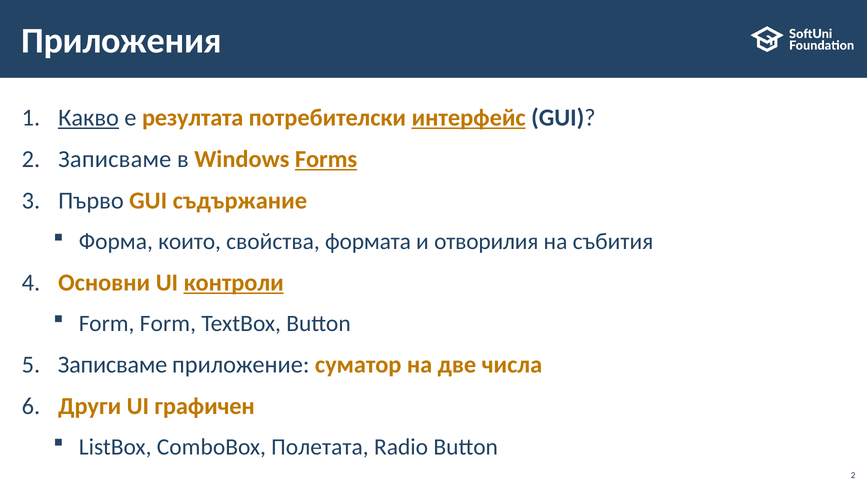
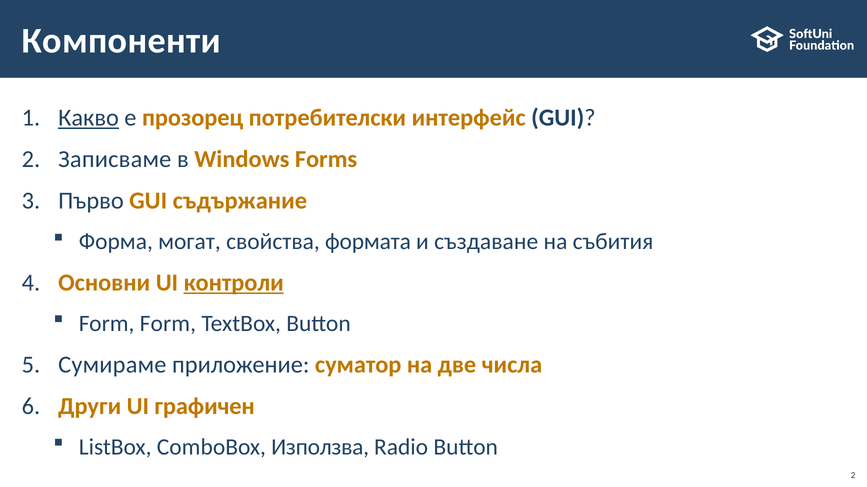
Приложения: Приложения -> Компоненти (121, 41)
резултата: резултата -> прозорец (193, 118)
интерфейс underline: present -> none (469, 118)
Forms underline: present -> none (326, 160)
които: които -> могат (189, 242)
отворилия: отворилия -> създаване (486, 242)
Записваме: Записваме -> Сумираме (112, 365)
Полетата: Полетата -> Използва (320, 448)
